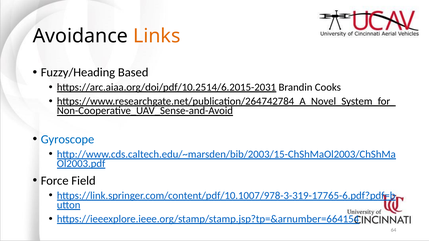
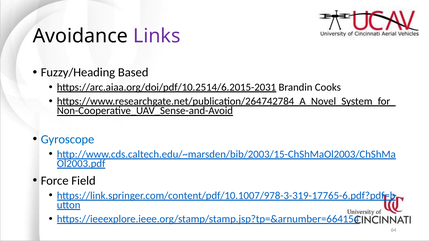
Links colour: orange -> purple (157, 36)
